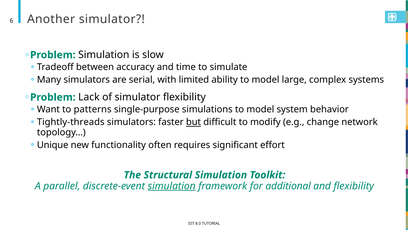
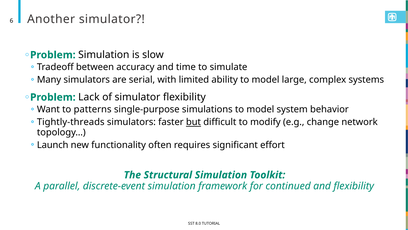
Unique: Unique -> Launch (53, 145)
simulation underline: present -> none (172, 186)
additional: additional -> continued (288, 186)
